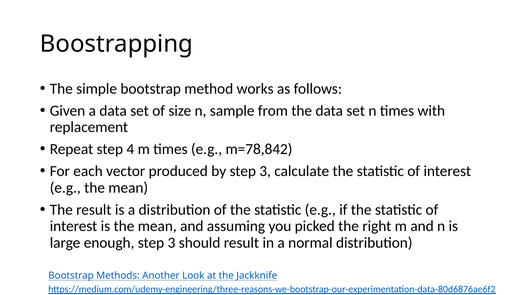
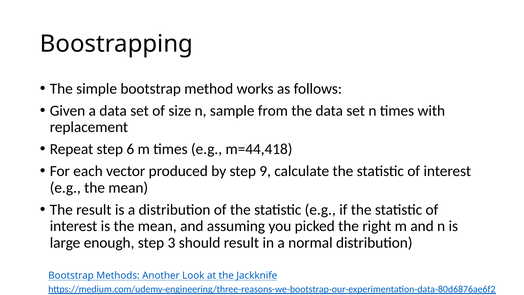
4: 4 -> 6 (130, 149)
m=78,842: m=78,842 -> m=44,418 (259, 149)
by step 3: 3 -> 9 (265, 171)
